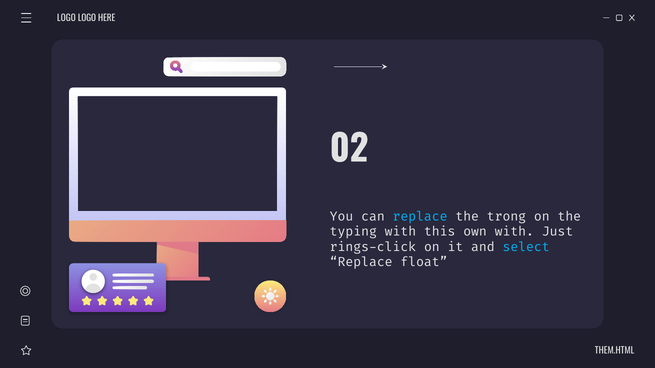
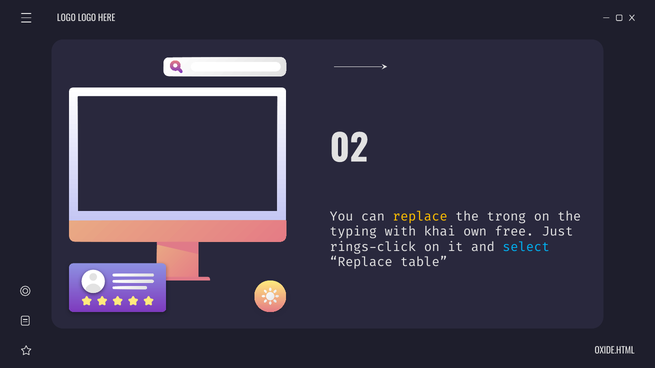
replace colour: light blue -> yellow (420, 217)
this: this -> khai (440, 232)
own with: with -> free (514, 232)
float: float -> table (424, 263)
THEM.HTML: THEM.HTML -> OXIDE.HTML (615, 351)
